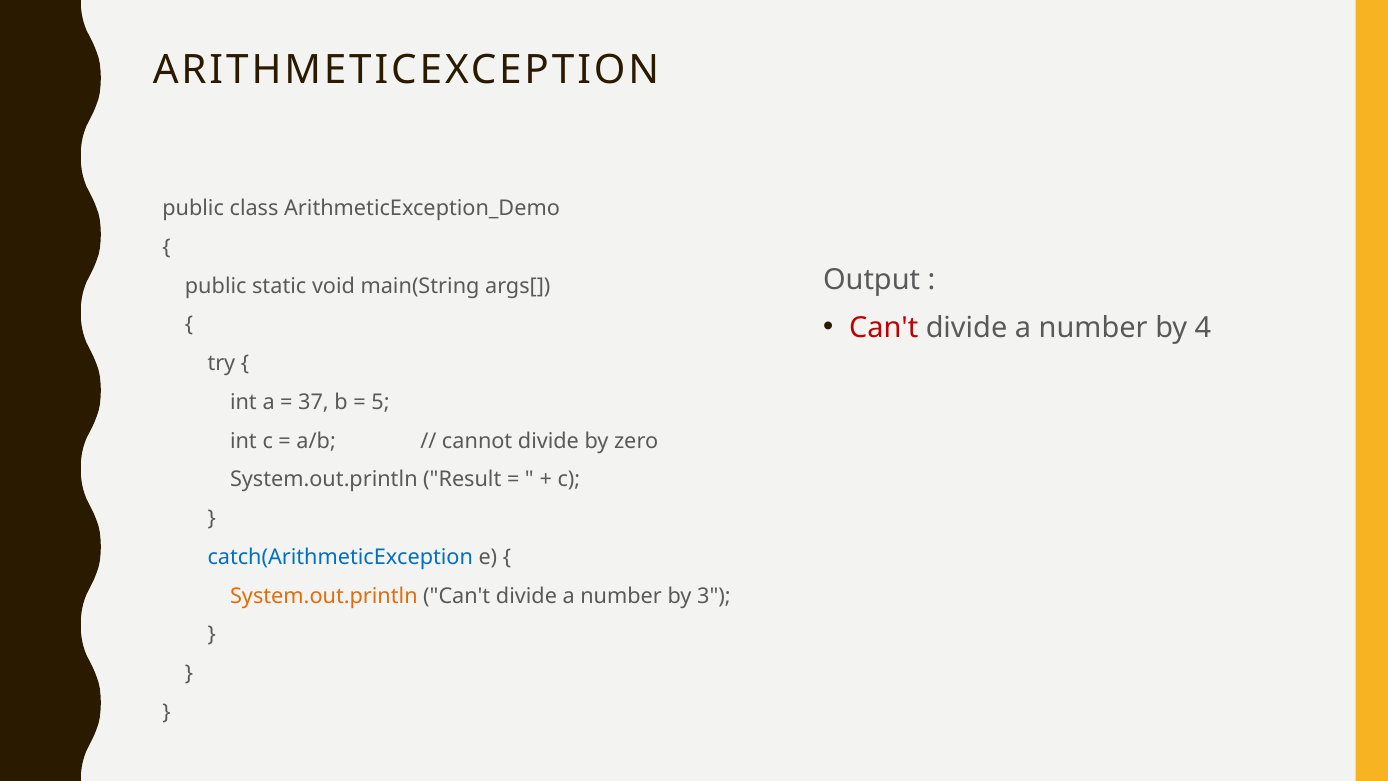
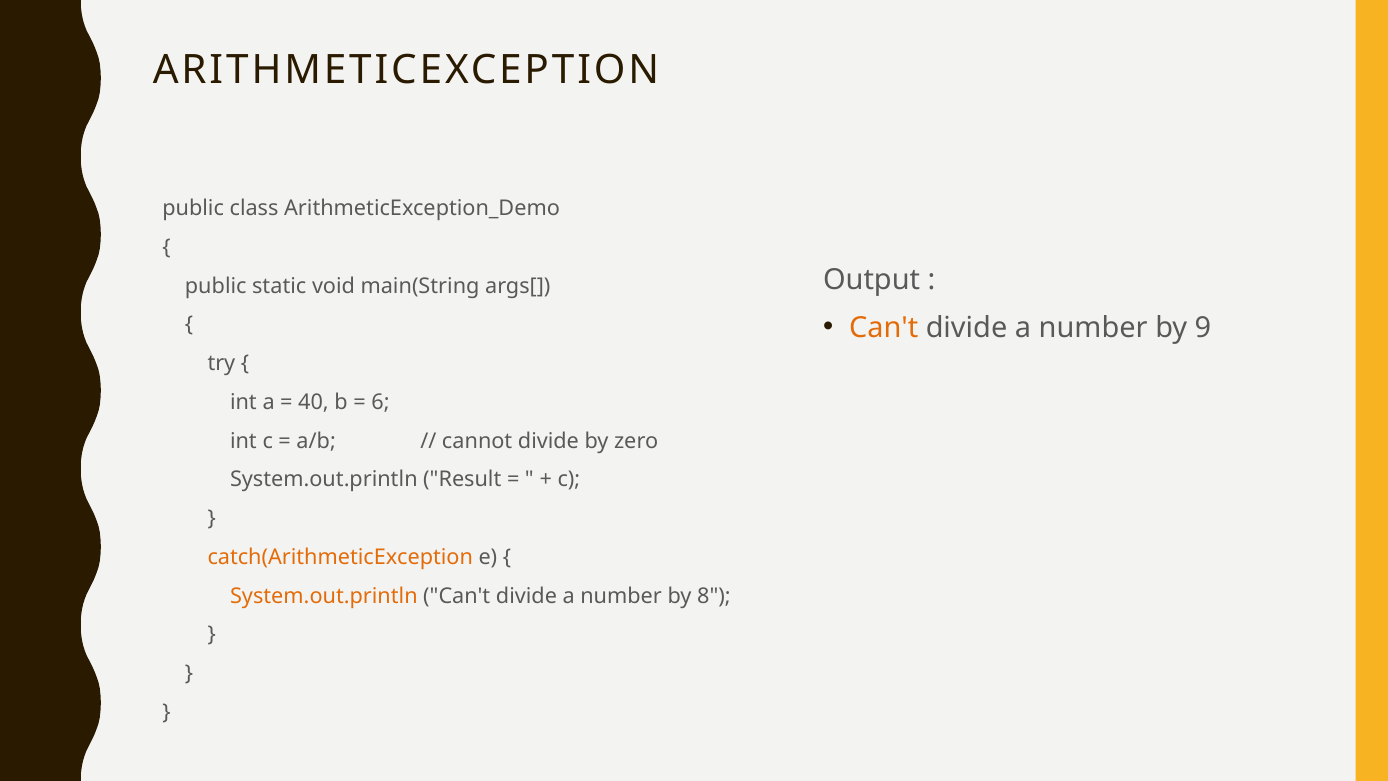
Can't colour: red -> orange (884, 328)
4: 4 -> 9 (1203, 328)
37: 37 -> 40 (313, 402)
5: 5 -> 6 (381, 402)
catch(ArithmeticException colour: blue -> orange (340, 557)
3: 3 -> 8 (714, 596)
